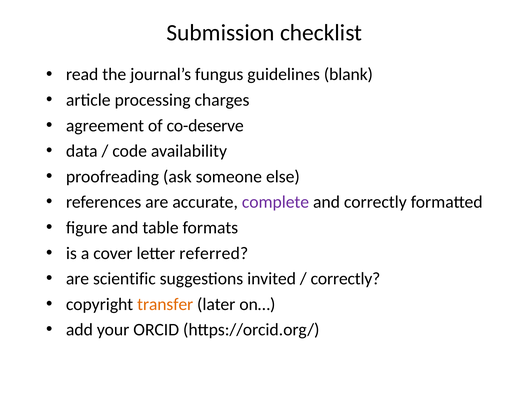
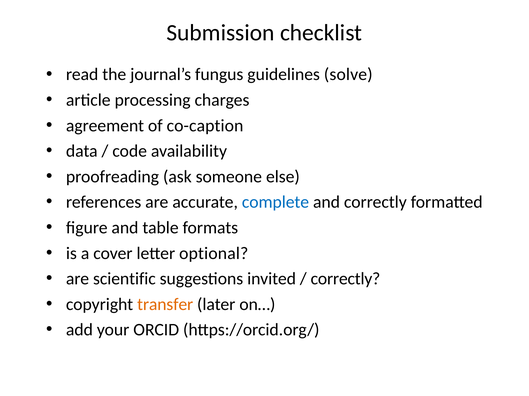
blank: blank -> solve (348, 75)
co-deserve: co-deserve -> co-caption (205, 126)
complete colour: purple -> blue (275, 203)
referred: referred -> optional (214, 254)
